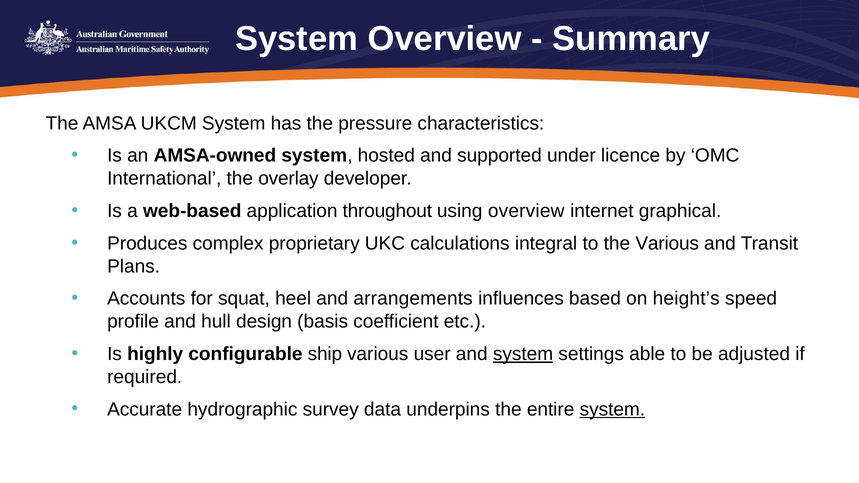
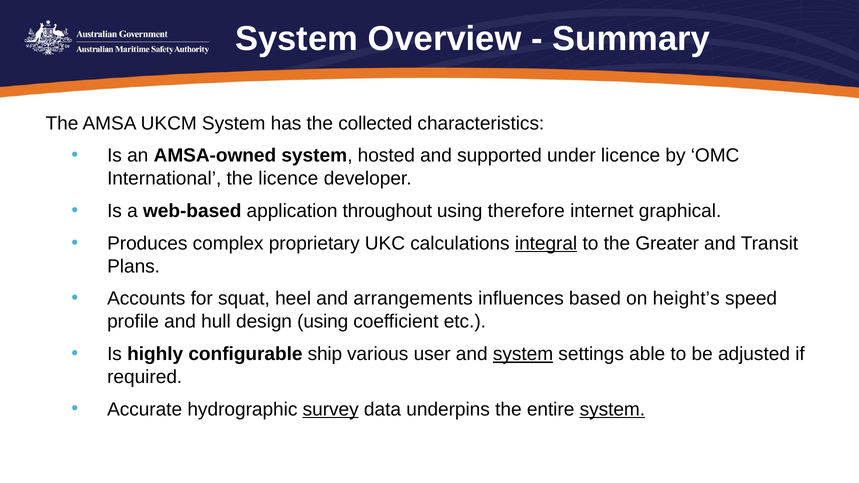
pressure: pressure -> collected (375, 123)
the overlay: overlay -> licence (288, 179)
using overview: overview -> therefore (526, 211)
integral underline: none -> present (546, 243)
the Various: Various -> Greater (667, 243)
design basis: basis -> using (323, 322)
survey underline: none -> present (331, 409)
